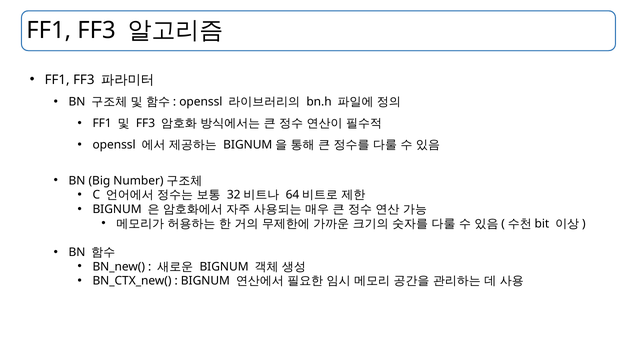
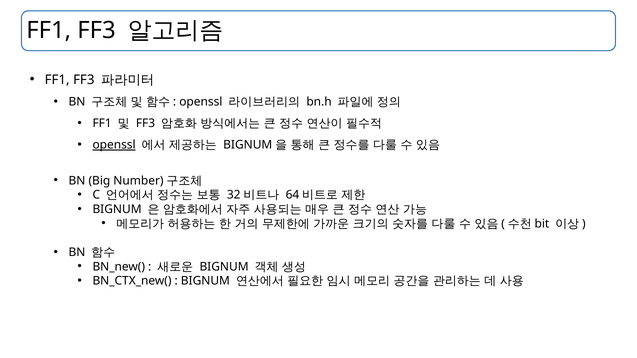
openssl underline: none -> present (114, 145)
